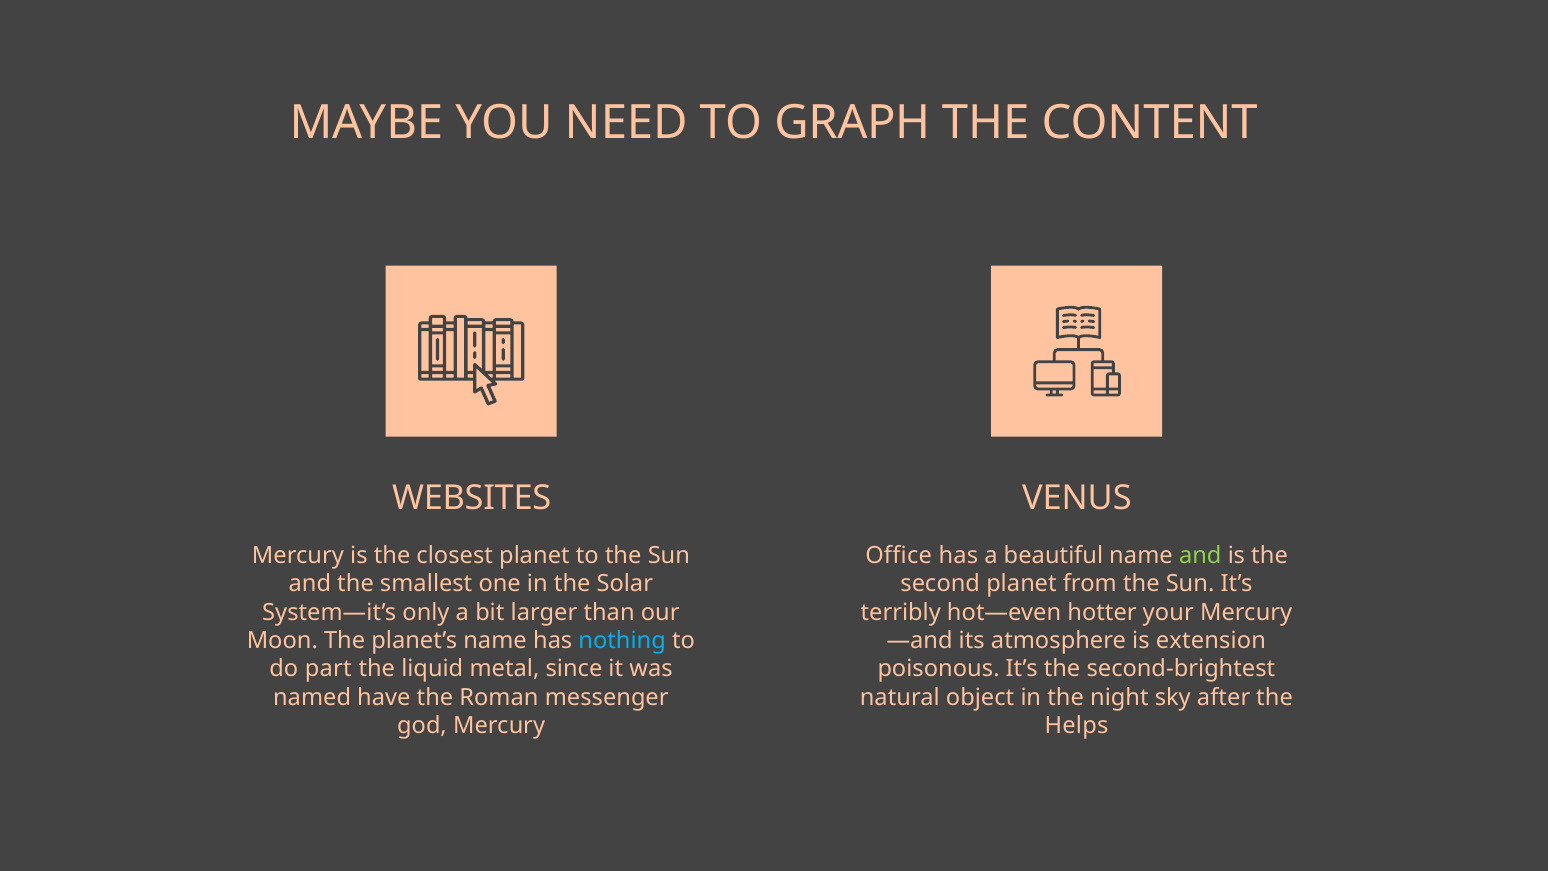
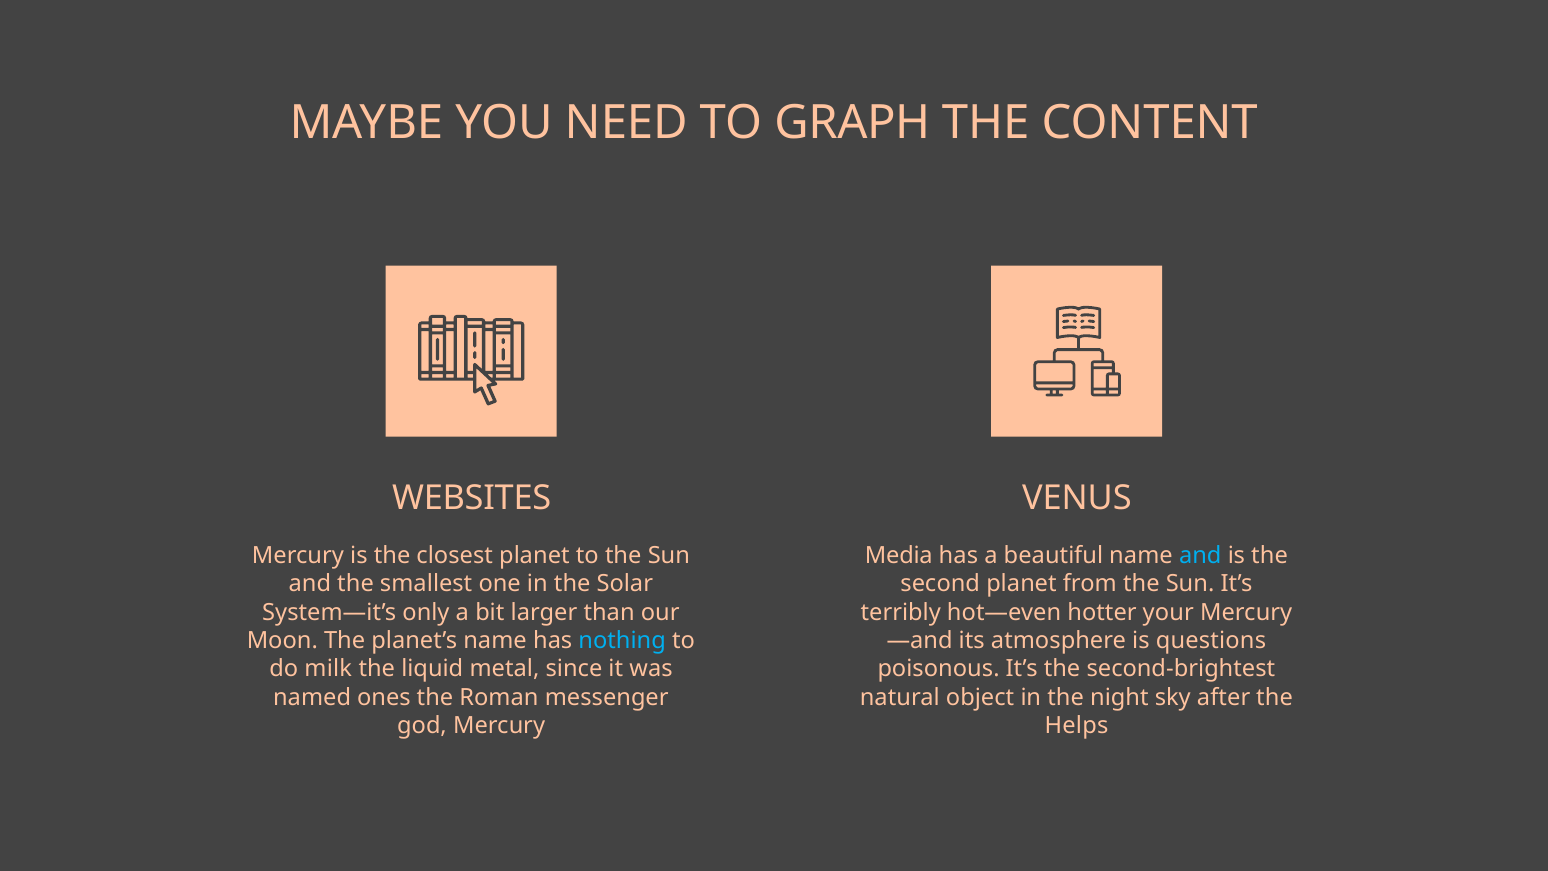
Office: Office -> Media (899, 555)
and colour: light green -> light blue (1200, 555)
extension: extension -> questions (1211, 641)
part: part -> milk (328, 669)
have: have -> ones (384, 697)
